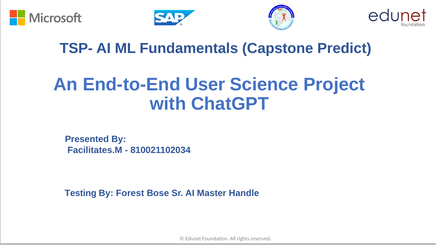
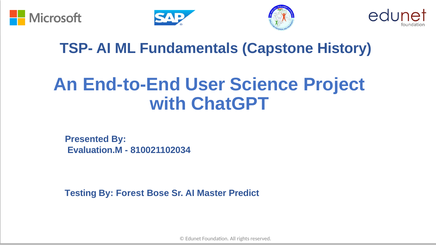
Predict: Predict -> History (344, 48)
Facilitates.M: Facilitates.M -> Evaluation.M (95, 150)
Handle: Handle -> Predict (244, 193)
